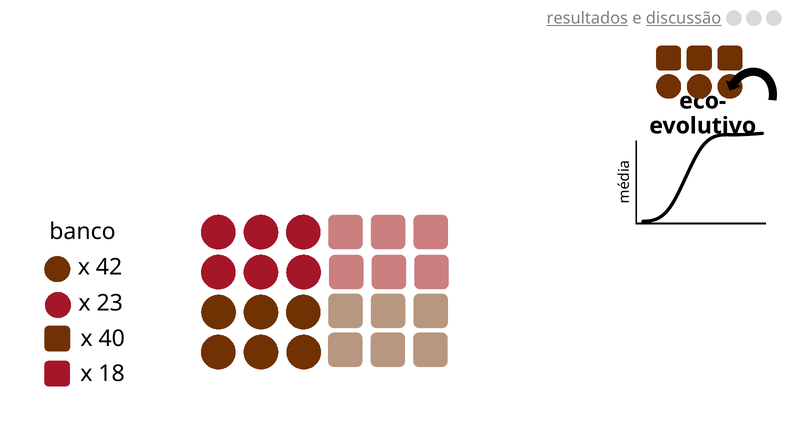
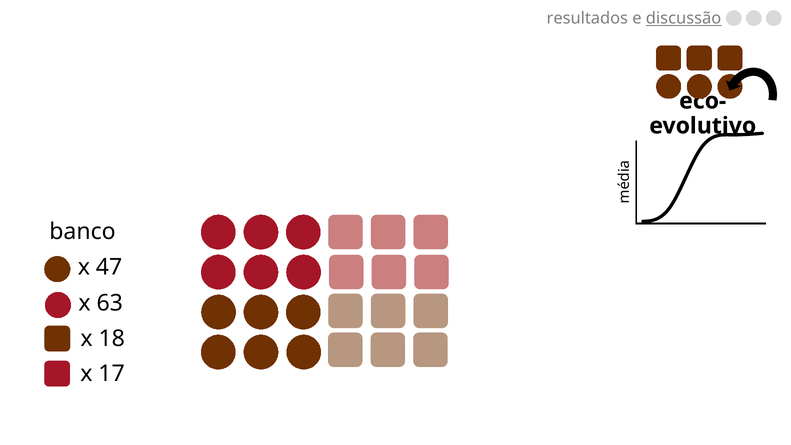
resultados underline: present -> none (587, 19)
42: 42 -> 47 (109, 267)
23: 23 -> 63 (110, 303)
40: 40 -> 18 (112, 338)
18: 18 -> 17 (112, 373)
